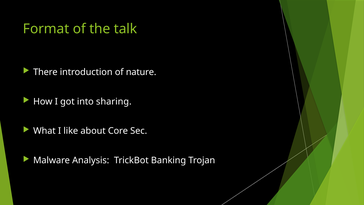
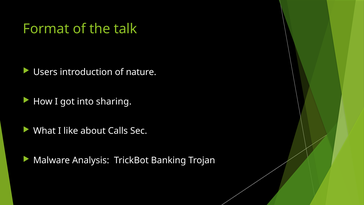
There: There -> Users (45, 72)
Core: Core -> Calls (118, 131)
